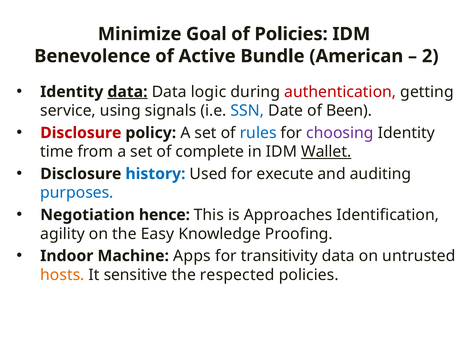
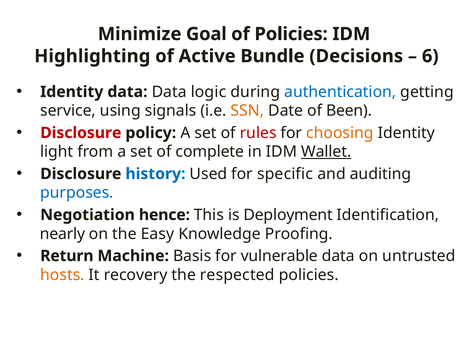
Benevolence: Benevolence -> Highlighting (92, 56)
American: American -> Decisions (356, 56)
2: 2 -> 6 (430, 56)
data underline: present -> none (127, 92)
authentication colour: red -> blue (340, 92)
SSN colour: blue -> orange (247, 111)
rules colour: blue -> red (258, 133)
choosing colour: purple -> orange (340, 133)
time: time -> light (57, 152)
execute: execute -> specific (285, 174)
Approaches: Approaches -> Deployment (288, 215)
agility: agility -> nearly (63, 234)
Indoor: Indoor -> Return (67, 256)
Apps: Apps -> Basis (192, 256)
transitivity: transitivity -> vulnerable (279, 256)
sensitive: sensitive -> recovery (136, 275)
